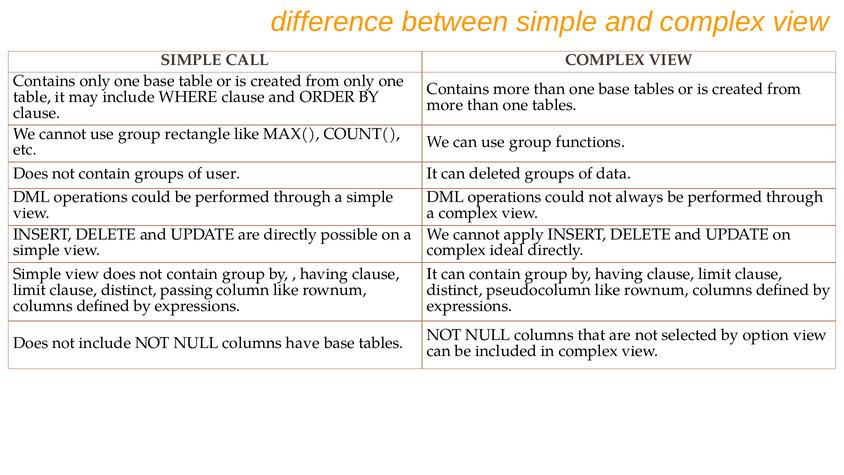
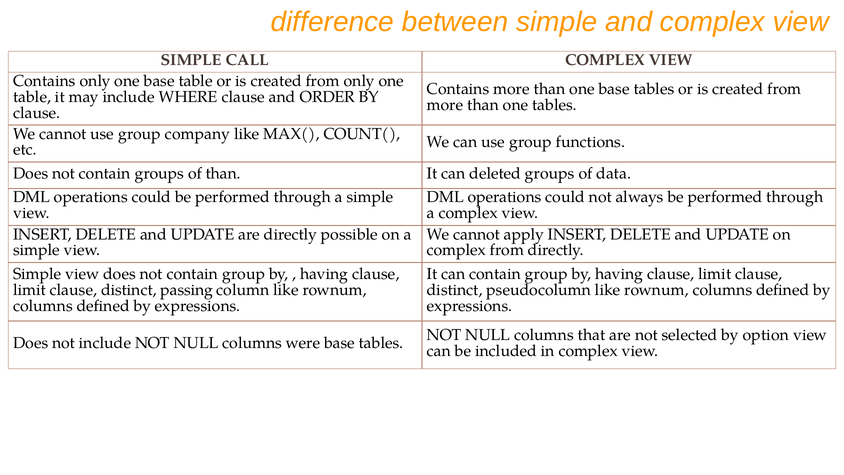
rectangle: rectangle -> company (198, 134)
of user: user -> than (223, 173)
complex ideal: ideal -> from (507, 250)
have: have -> were (303, 343)
